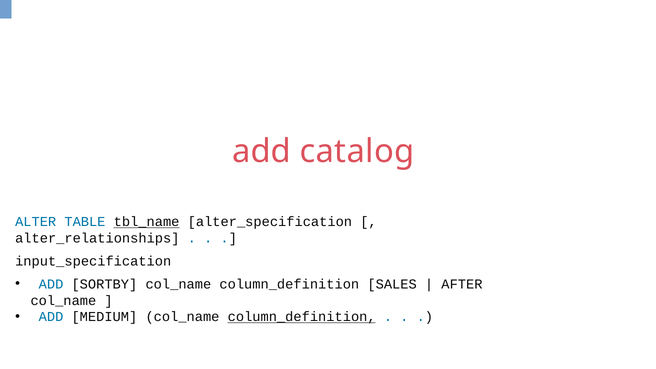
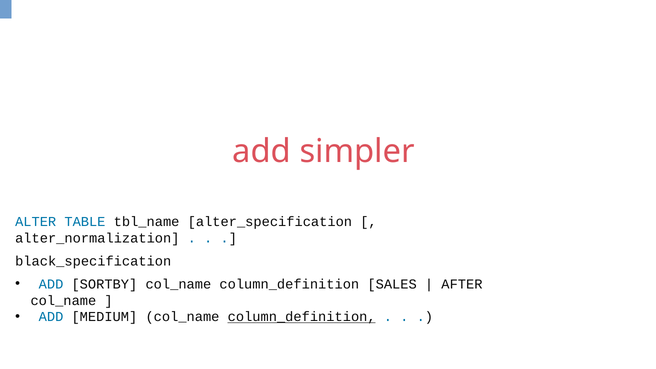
catalog: catalog -> simpler (357, 151)
tbl_name underline: present -> none (147, 222)
alter_relationships: alter_relationships -> alter_normalization (97, 238)
input_specification: input_specification -> black_specification (93, 261)
